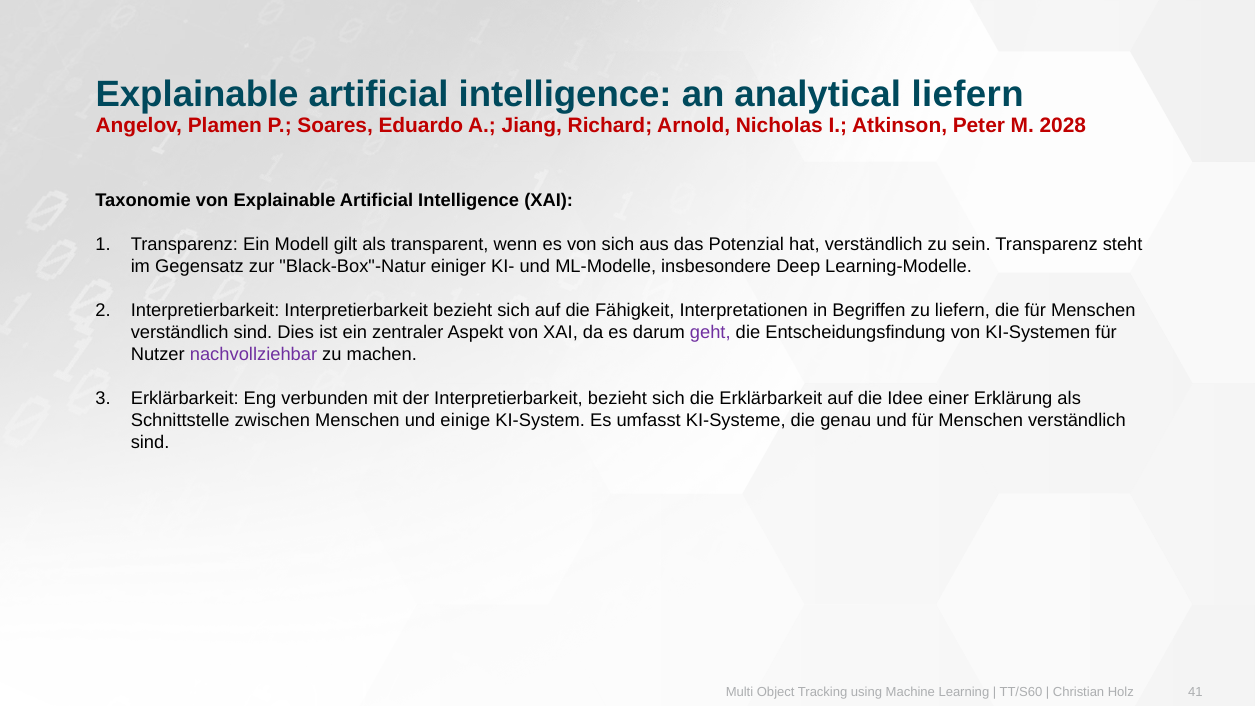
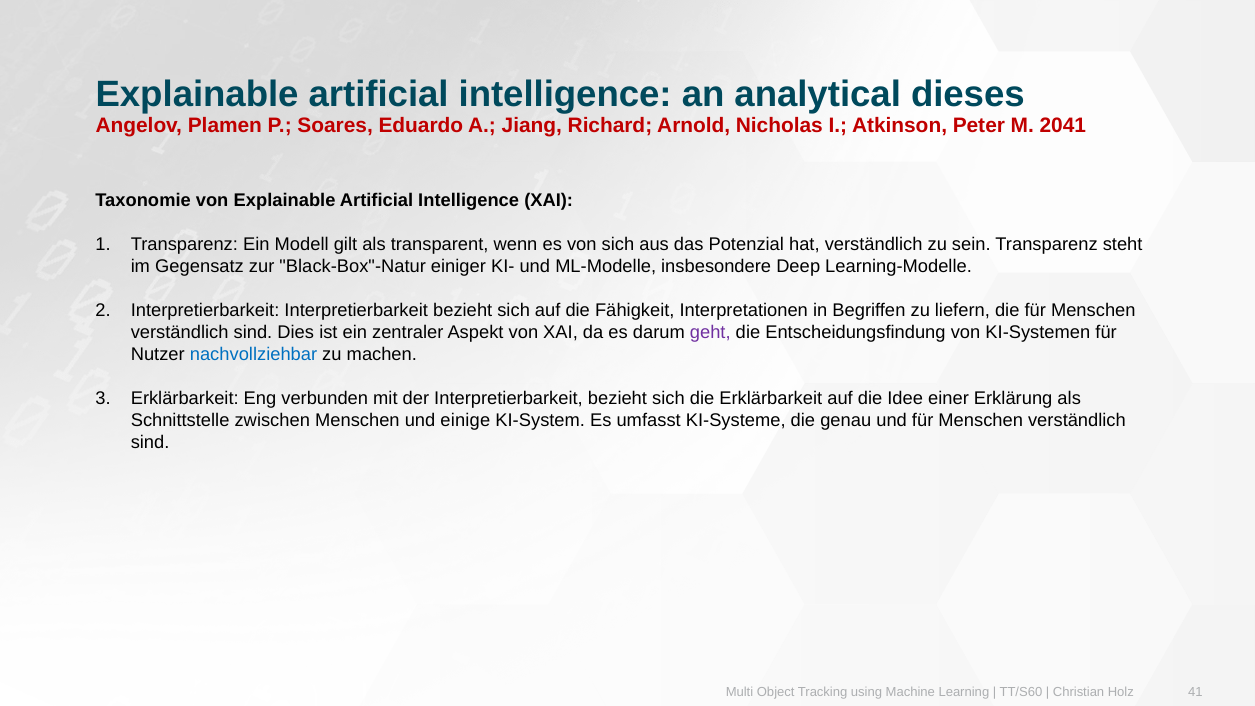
analytical liefern: liefern -> dieses (968, 94)
2028: 2028 -> 2041 (1063, 125)
nachvollziehbar colour: purple -> blue (254, 354)
